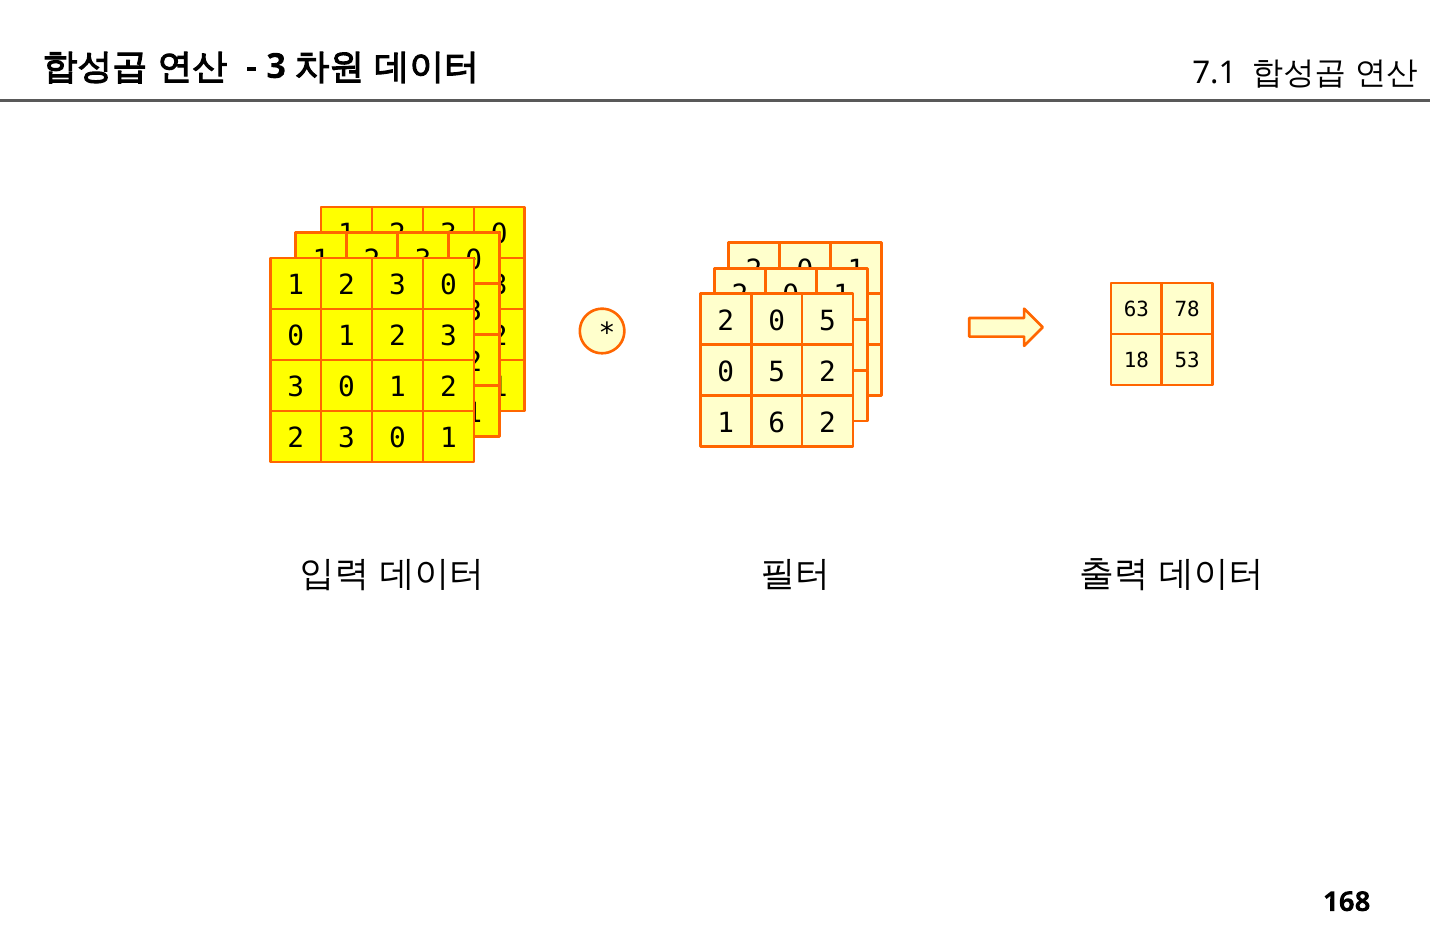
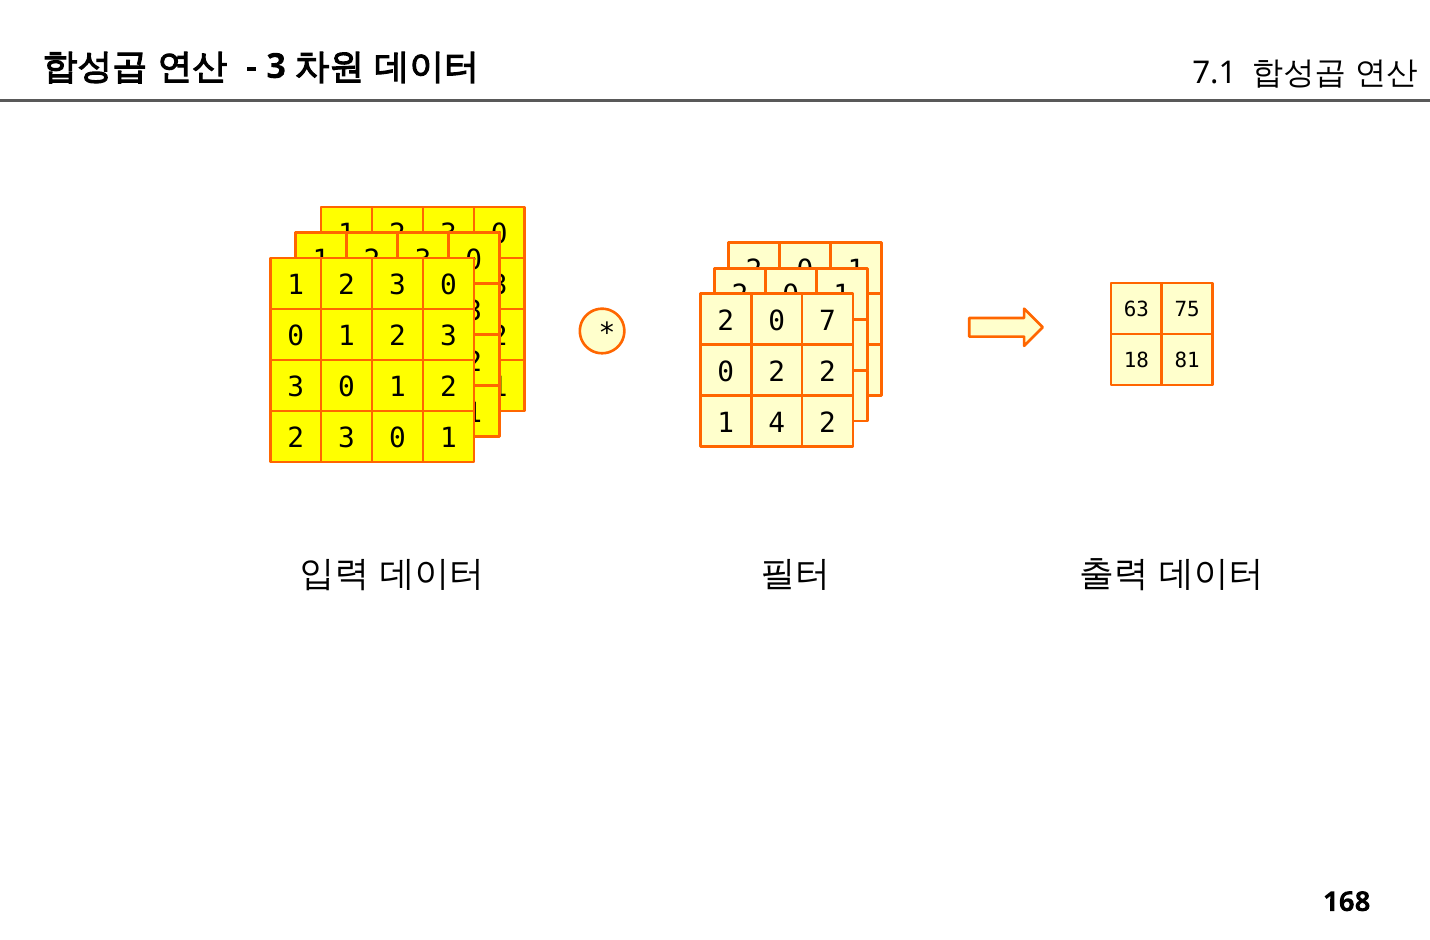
78: 78 -> 75 (1187, 310)
2 0 5: 5 -> 7 (828, 321)
53: 53 -> 81 (1187, 361)
5: 5 -> 2 (777, 372)
6: 6 -> 4 (777, 423)
